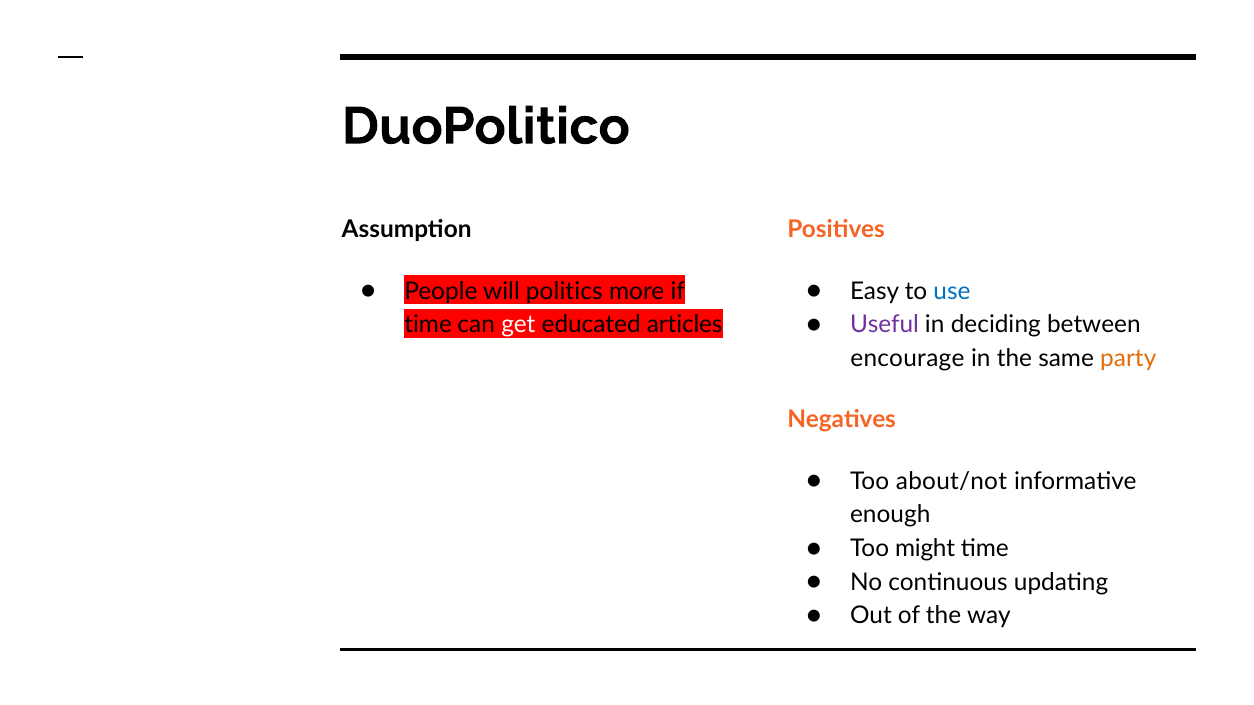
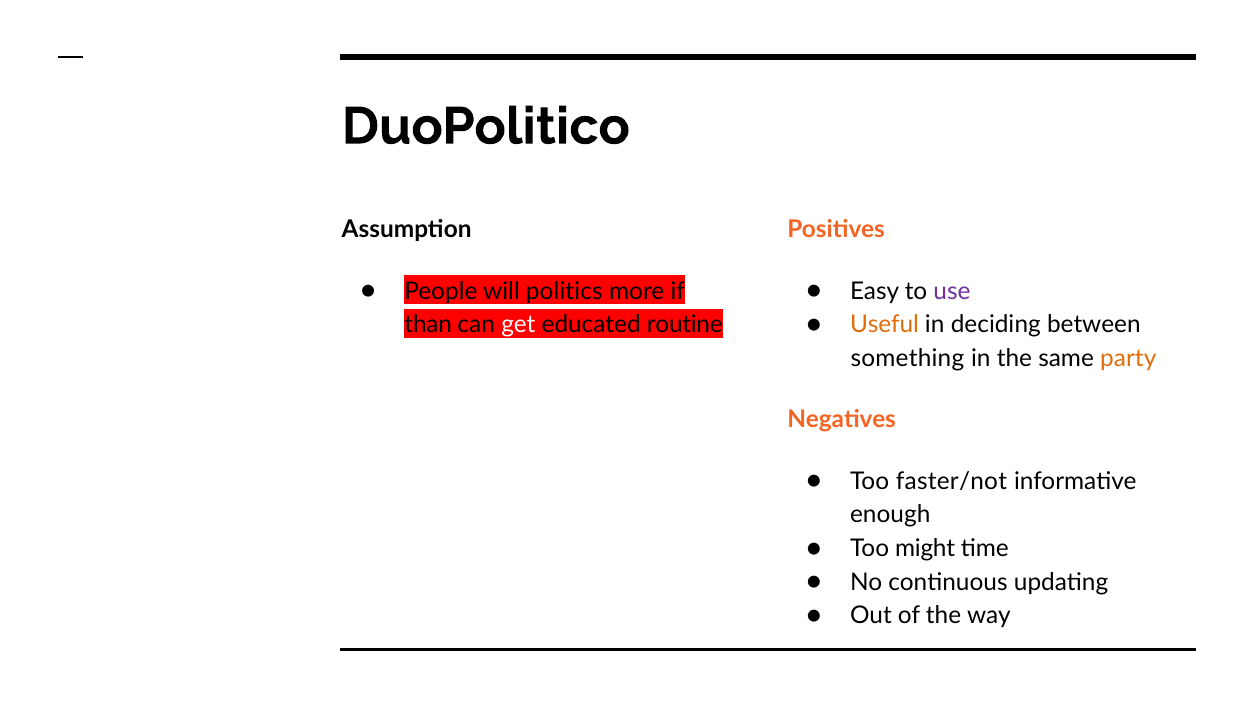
use colour: blue -> purple (952, 291)
Useful colour: purple -> orange (885, 325)
time: time -> than (428, 325)
articles: articles -> routine (685, 325)
encourage: encourage -> something (907, 359)
about/not: about/not -> faster/not (951, 481)
